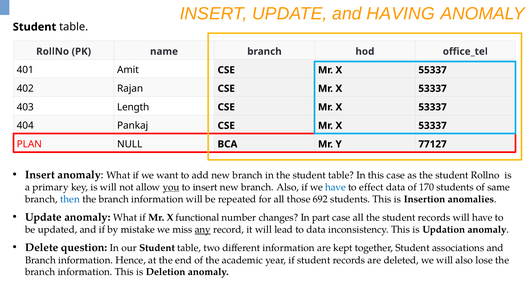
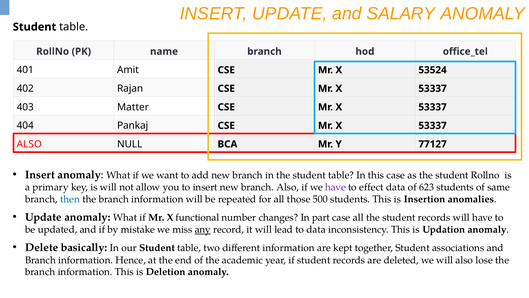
HAVING: HAVING -> SALARY (401, 14)
55337: 55337 -> 53524 (433, 70)
Length: Length -> Matter (133, 107)
PLAN: PLAN -> ALSO (29, 144)
you underline: present -> none (171, 187)
have colour: blue -> purple (335, 187)
170: 170 -> 623 (427, 187)
692: 692 -> 500 (320, 199)
question: question -> basically (84, 247)
